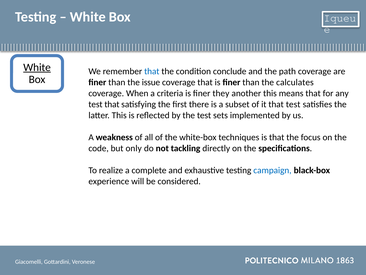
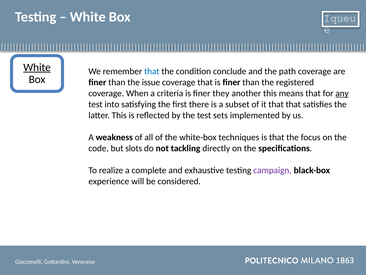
calculates: calculates -> registered (295, 82)
any underline: none -> present (342, 93)
test that: that -> into (112, 104)
that test: test -> that (293, 104)
only: only -> slots (134, 148)
campaign colour: blue -> purple (272, 170)
